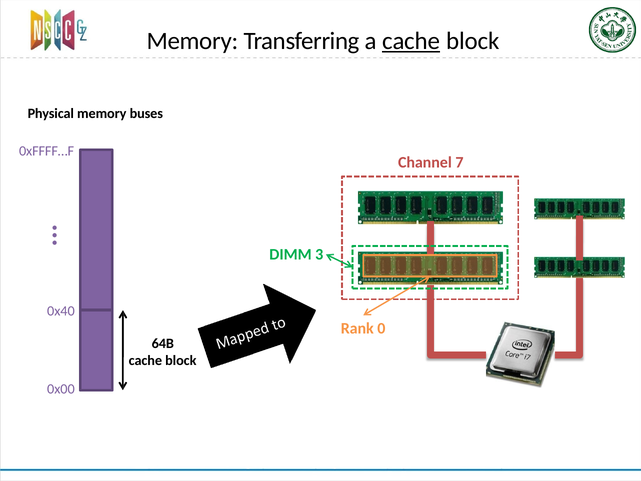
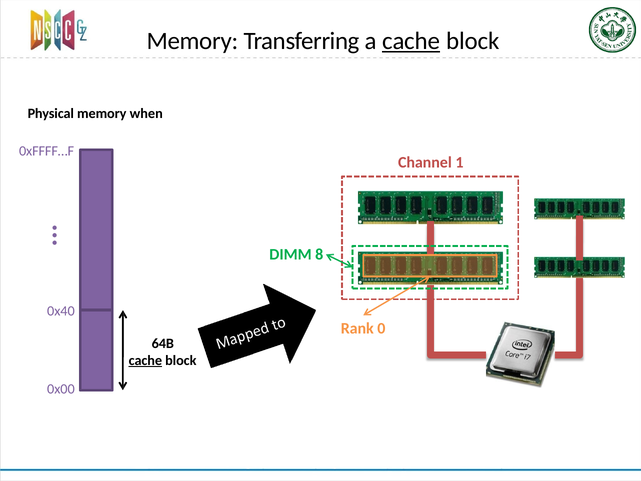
buses: buses -> when (146, 113)
7: 7 -> 1 (459, 162)
3: 3 -> 8 (319, 254)
cache underline: none -> present (145, 360)
